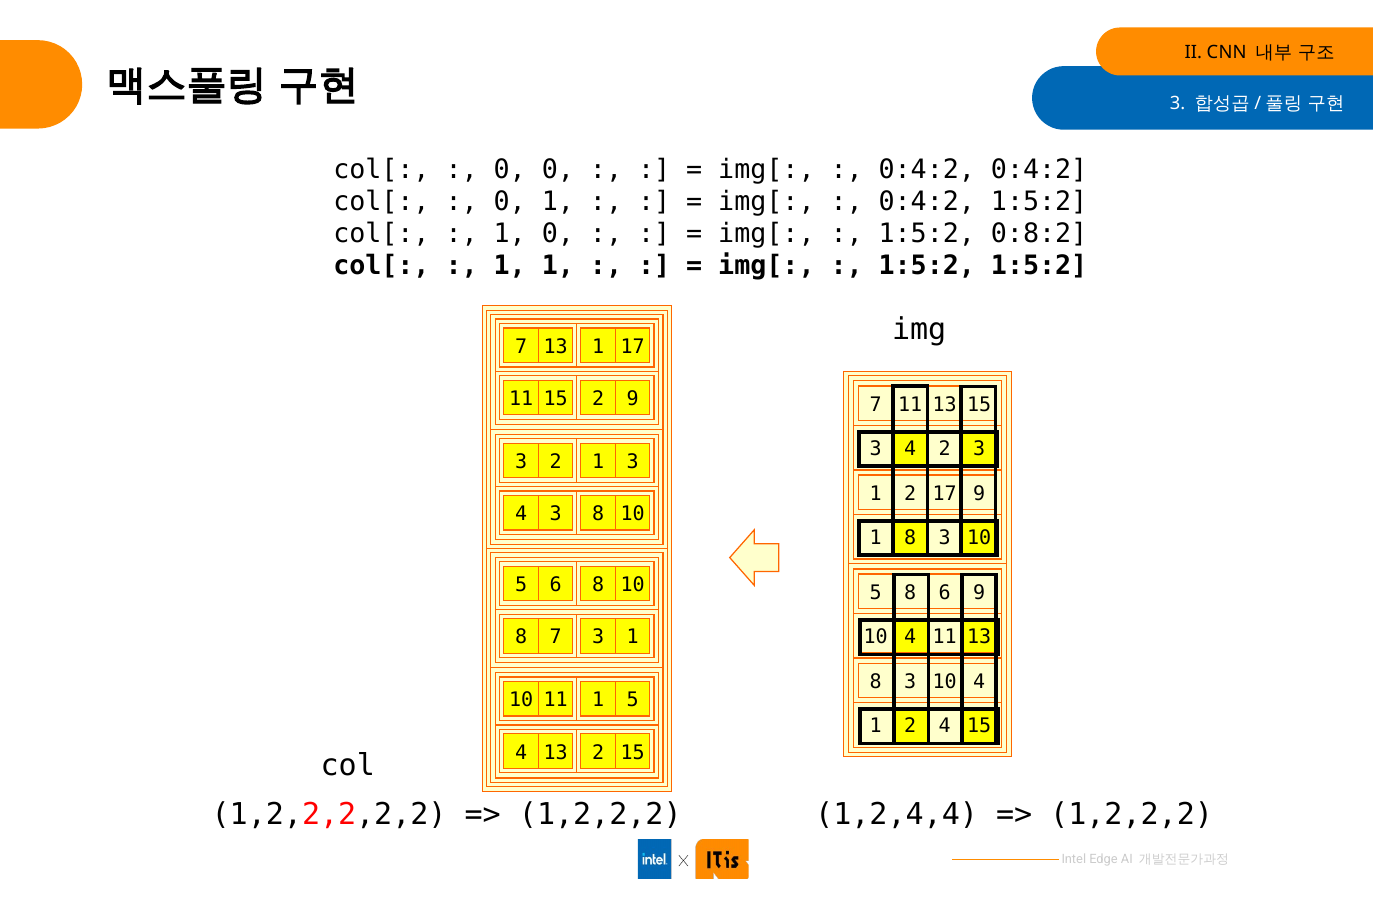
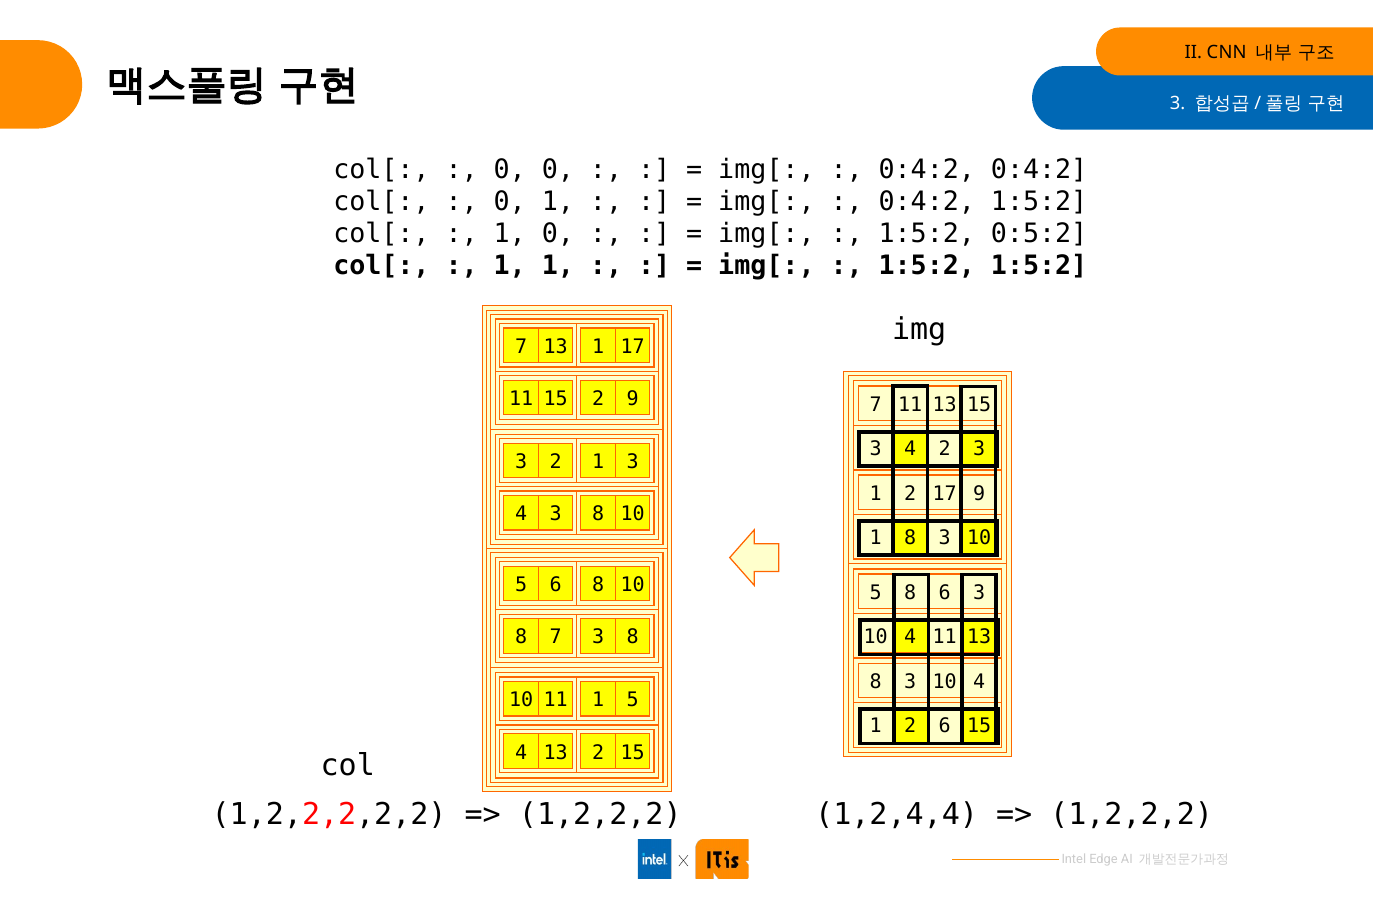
0:8:2: 0:8:2 -> 0:5:2 (1039, 234)
6 9: 9 -> 3 (979, 593)
7 3 1: 1 -> 8 (633, 637)
2 4: 4 -> 6 (945, 726)
